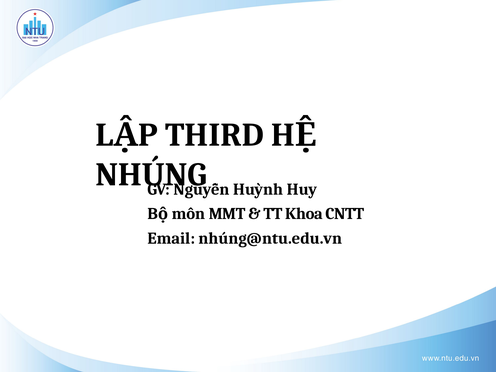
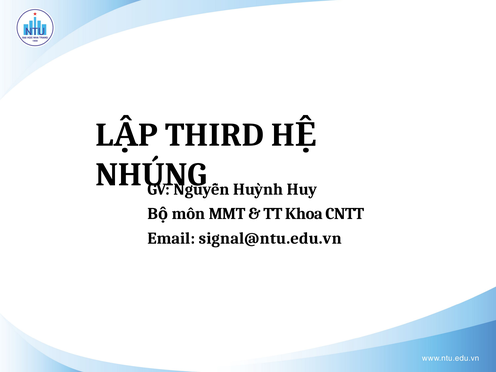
nhúng@ntu.edu.vn: nhúng@ntu.edu.vn -> signal@ntu.edu.vn (270, 238)
